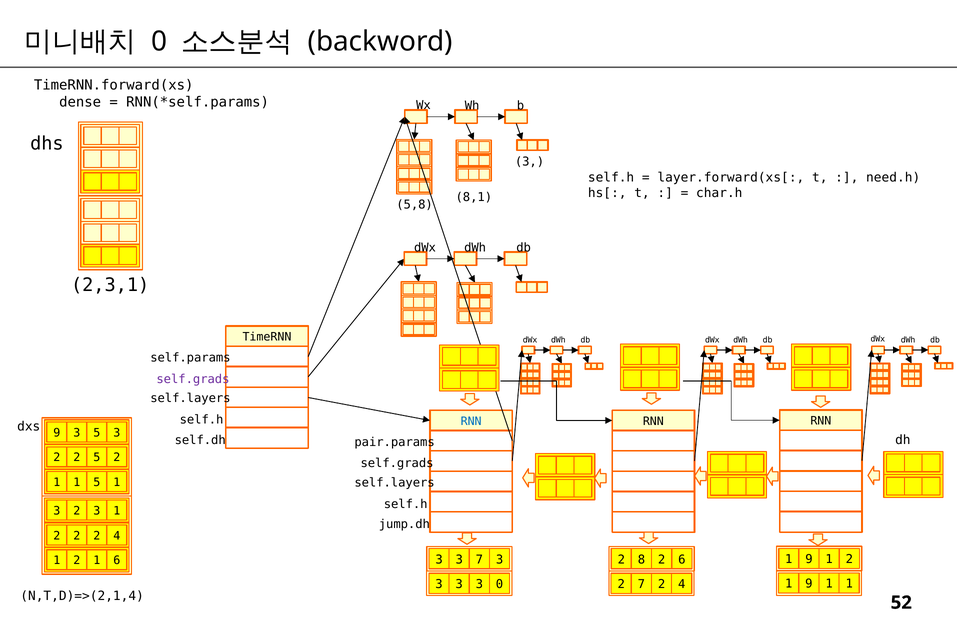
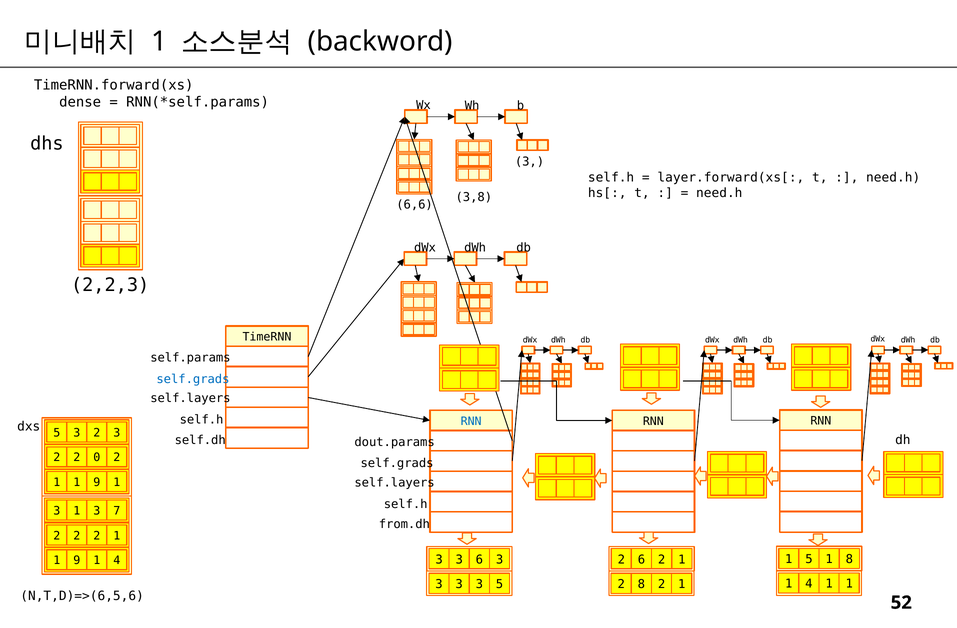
0: 0 -> 1 (159, 41)
char.h: char.h -> need.h (719, 193)
8,1: 8,1 -> 3,8 (474, 198)
5,8: 5,8 -> 6,6 (415, 205)
2,3,1: 2,3,1 -> 2,2,3 (110, 285)
self.grads colour: purple -> blue (193, 380)
dxs 9: 9 -> 5 (57, 433)
5: 5 -> 2 (97, 433)
pair.params: pair.params -> dout.params (395, 443)
2 5: 5 -> 0 (97, 458)
5: 5 -> 9 (97, 483)
2: 2 -> 1 (77, 511)
3 1: 1 -> 7 (117, 511)
jump.dh: jump.dh -> from.dh (404, 525)
2 2 4: 4 -> 1 (117, 536)
9: 9 -> 5 (809, 560)
2: 2 -> 8 (849, 560)
3 7: 7 -> 6 (479, 560)
2 8: 8 -> 6 (641, 560)
6: 6 -> 1 (682, 560)
2: 2 -> 9 (77, 561)
6: 6 -> 4 (117, 561)
9: 9 -> 4 (809, 584)
3 0: 0 -> 5 (500, 585)
2 7: 7 -> 8 (641, 585)
4: 4 -> 1 (682, 585)
N,T,D)=>(2,1,4: N,T,D)=>(2,1,4 -> N,T,D)=>(6,5,6 (82, 596)
